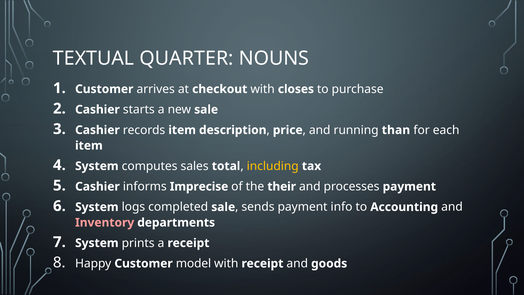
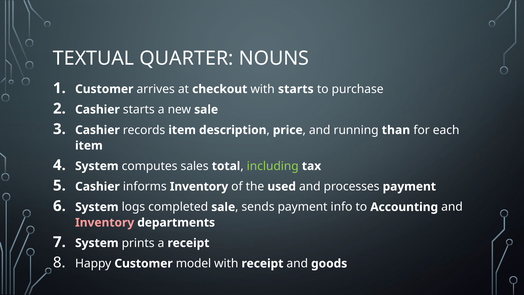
with closes: closes -> starts (296, 89)
including colour: yellow -> light green (273, 166)
informs Imprecise: Imprecise -> Inventory (199, 186)
their: their -> used (282, 186)
